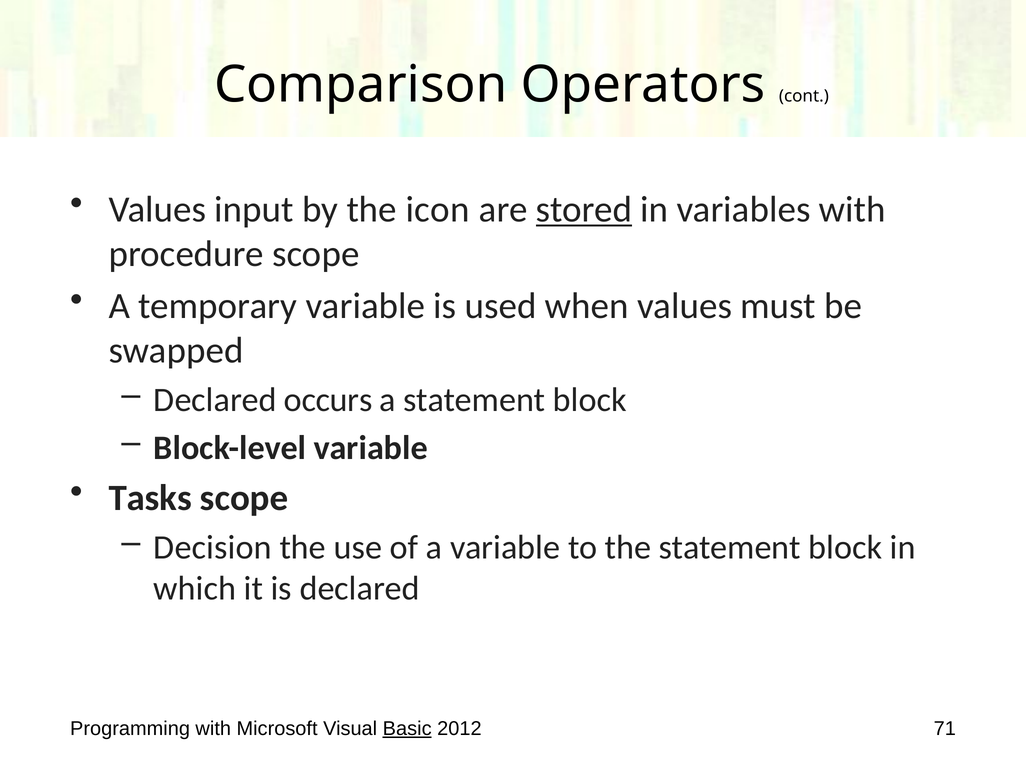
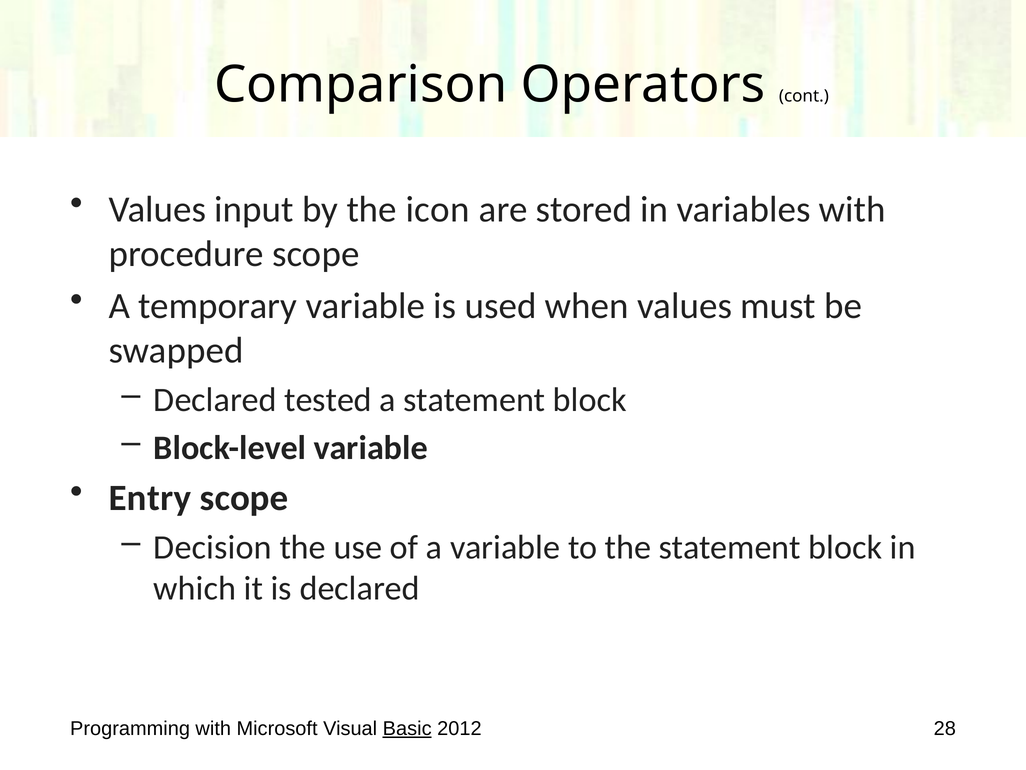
stored underline: present -> none (584, 209)
occurs: occurs -> tested (328, 400)
Tasks: Tasks -> Entry (150, 498)
71: 71 -> 28 (945, 728)
